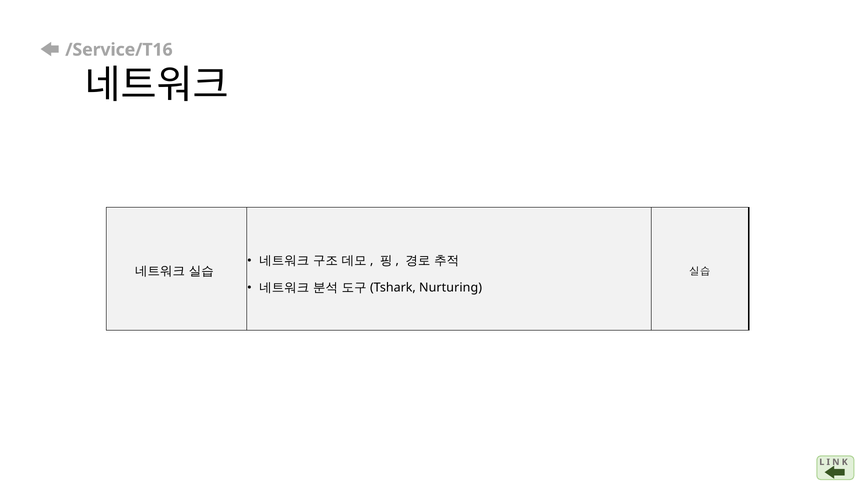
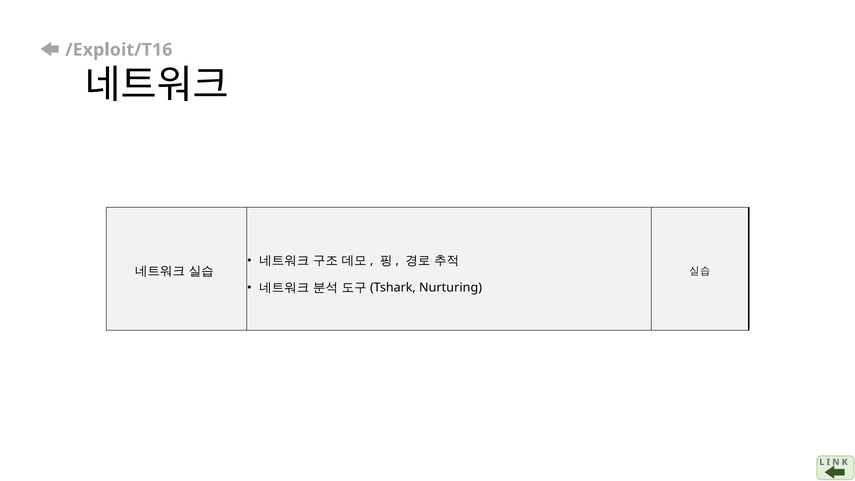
/Service/T16: /Service/T16 -> /Exploit/T16 (119, 50)
